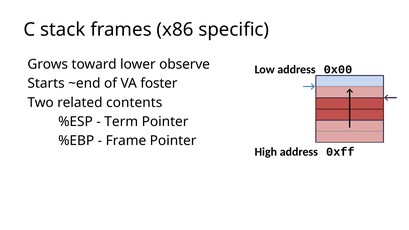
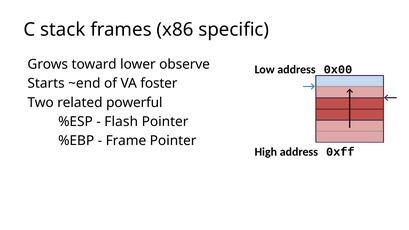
contents: contents -> powerful (134, 103)
Term: Term -> Flash (121, 122)
